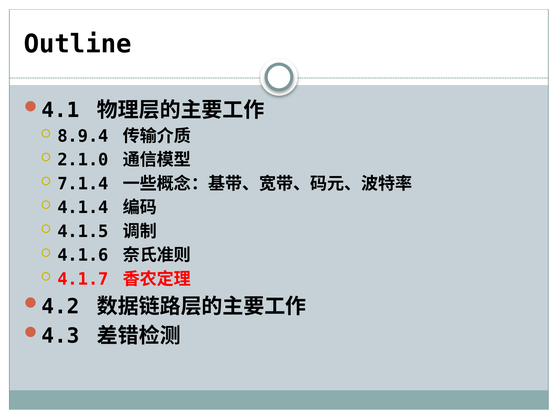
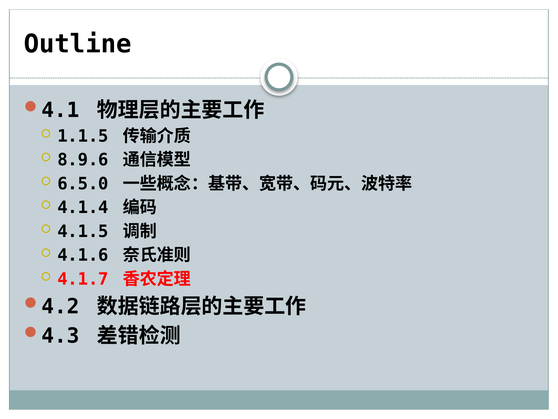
8.9.4: 8.9.4 -> 1.1.5 (83, 136)
2.1.0: 2.1.0 -> 8.9.6 (83, 160)
7.1.4: 7.1.4 -> 6.5.0 (83, 184)
